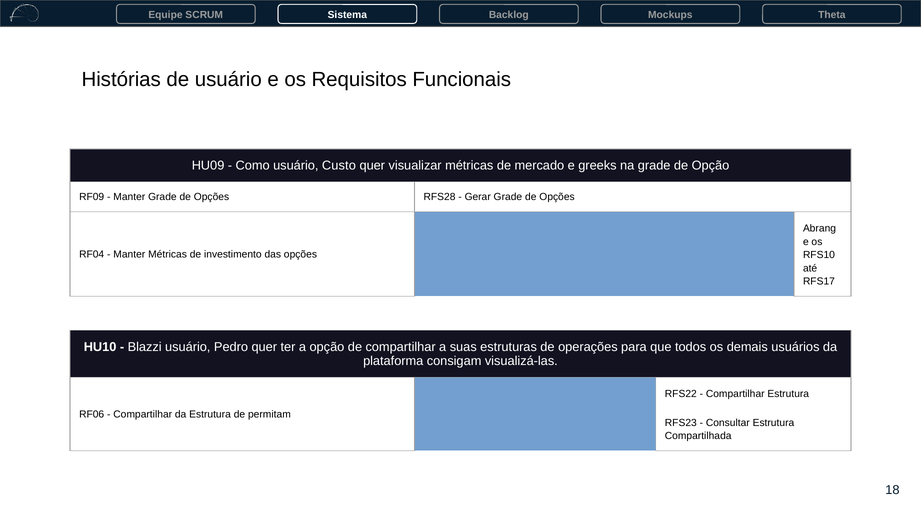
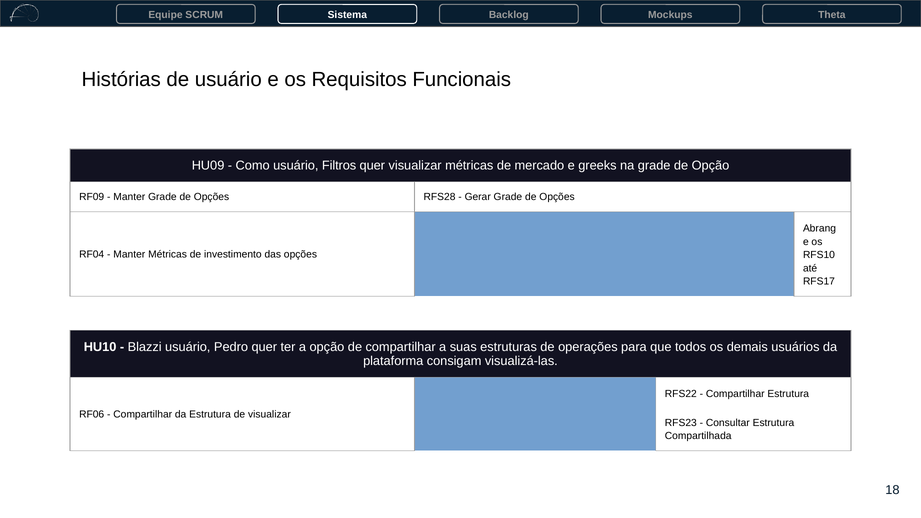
Custo: Custo -> Filtros (339, 166)
de permitam: permitam -> visualizar (269, 414)
